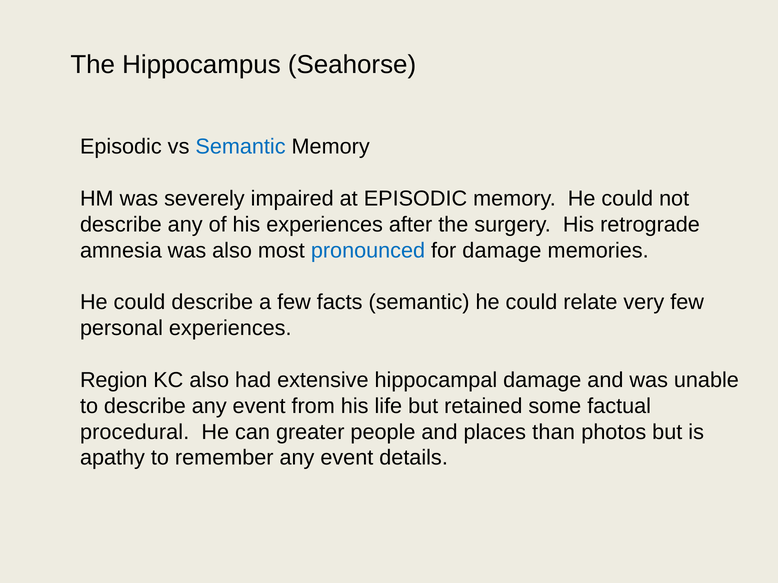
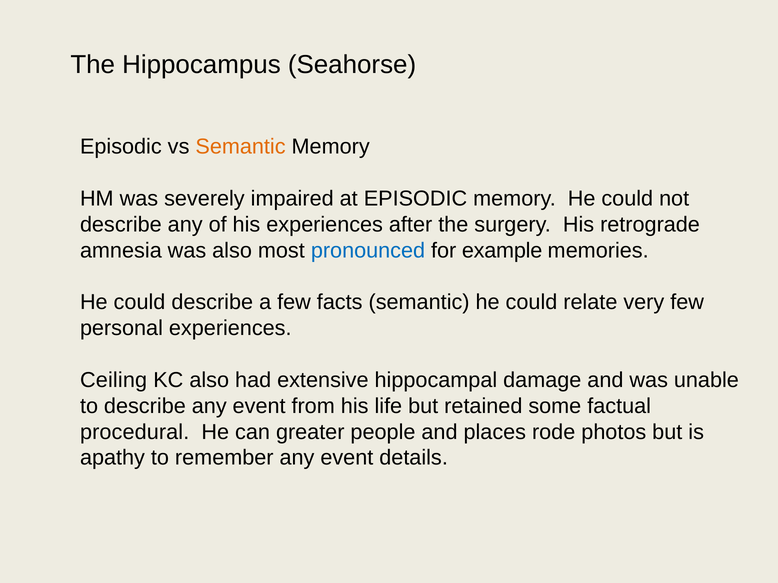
Semantic colour: blue -> orange (241, 147)
for damage: damage -> example (502, 251)
Region: Region -> Ceiling (114, 380)
than: than -> rode (554, 432)
